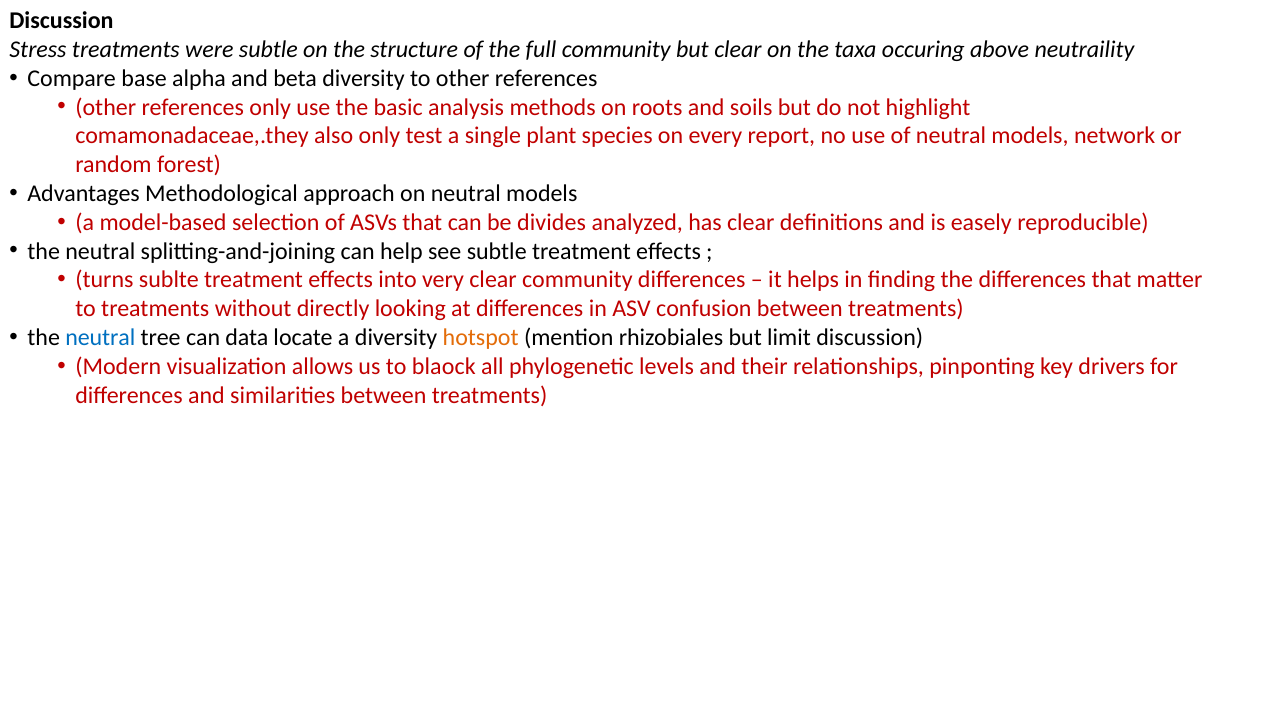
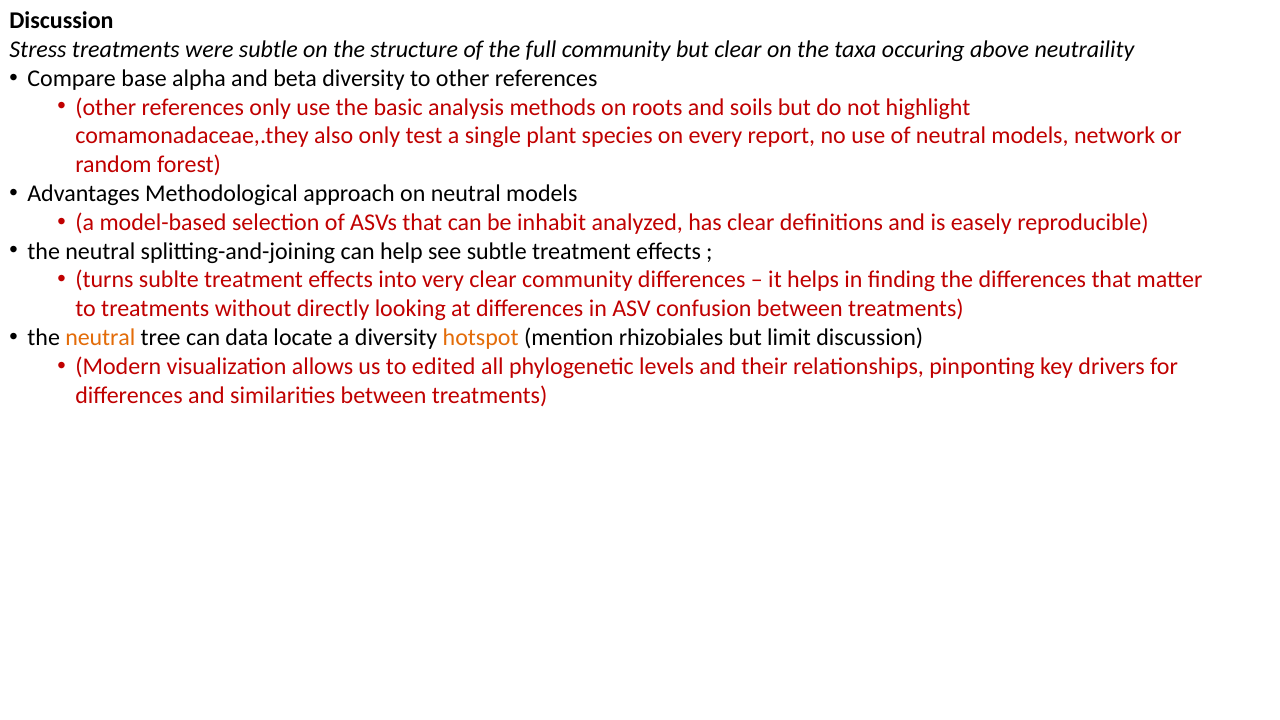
divides: divides -> inhabit (552, 222)
neutral colour: blue -> orange (100, 338)
blaock: blaock -> edited (444, 366)
